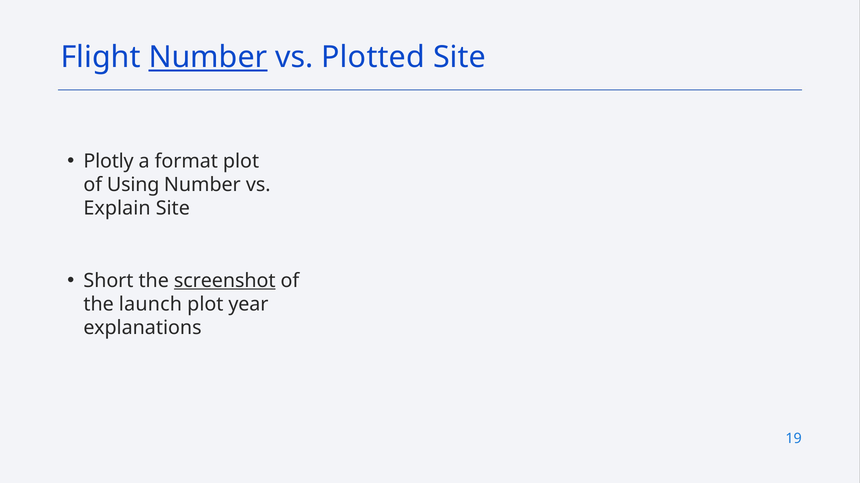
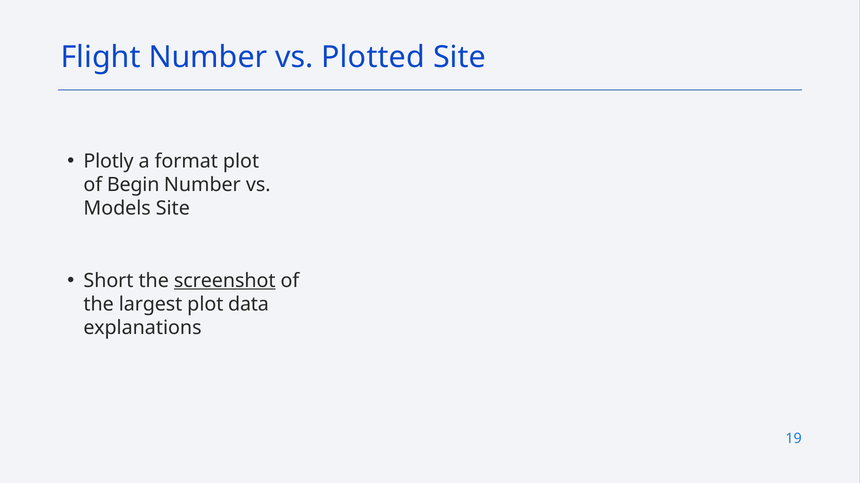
Number underline: present -> none (208, 57)
Using: Using -> Begin (133, 185)
Explain: Explain -> Models (117, 209)
launch: launch -> largest (151, 305)
year: year -> data (248, 305)
